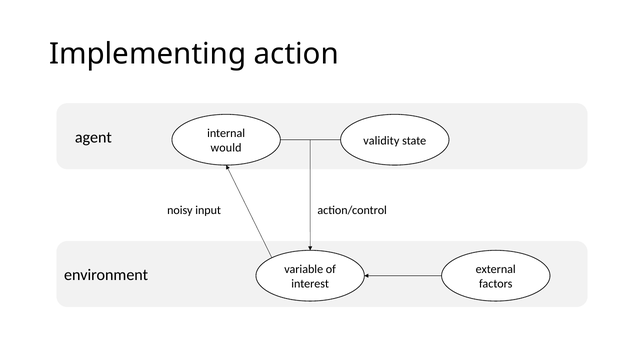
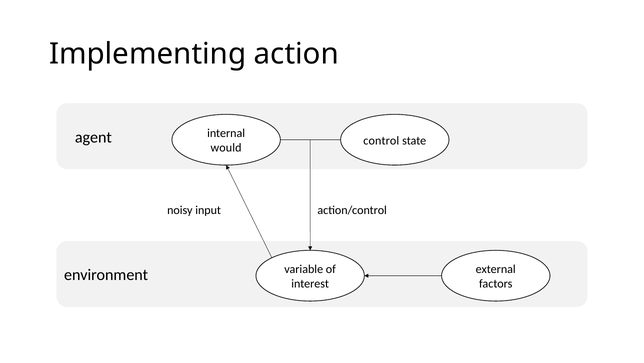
validity: validity -> control (381, 140)
